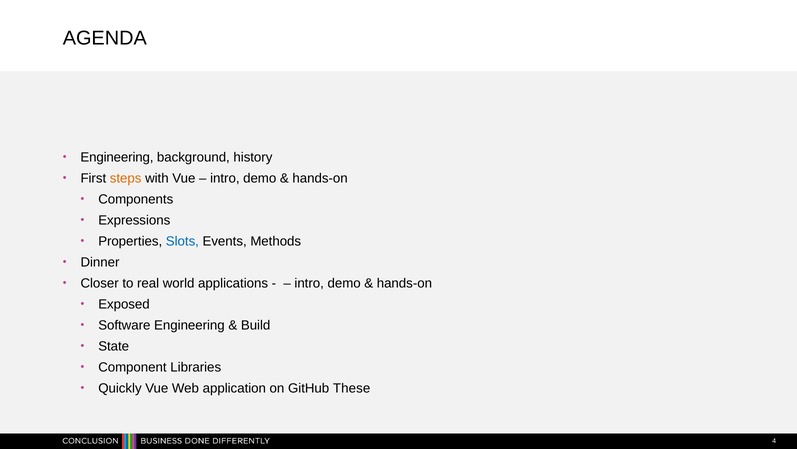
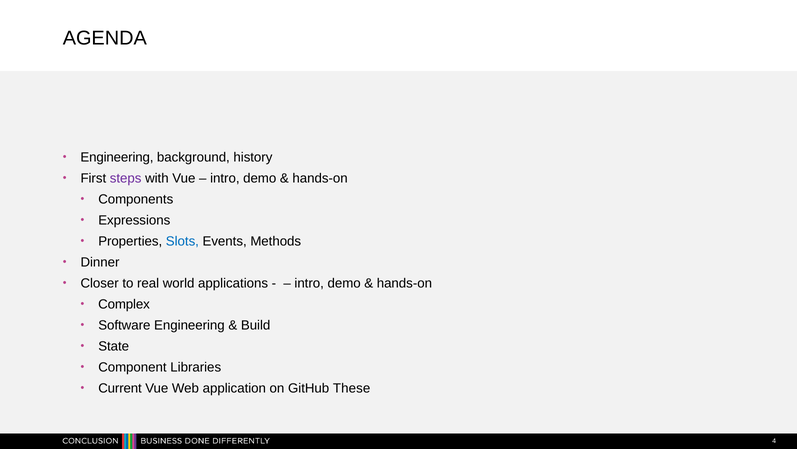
steps colour: orange -> purple (126, 178)
Exposed: Exposed -> Complex (124, 304)
Quickly: Quickly -> Current (120, 388)
